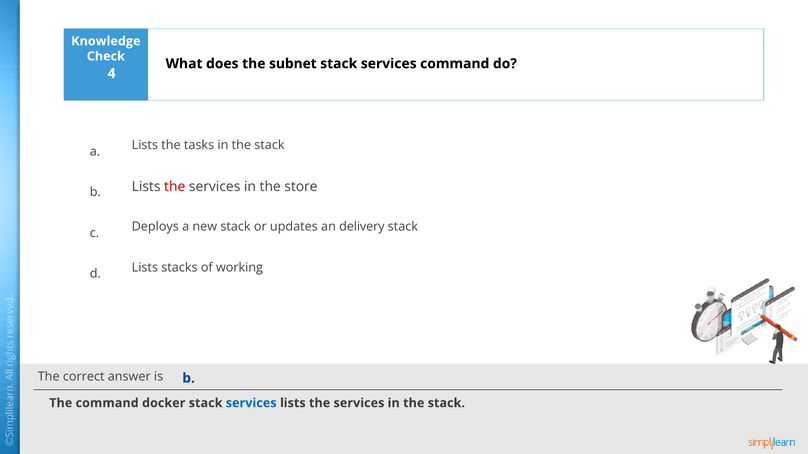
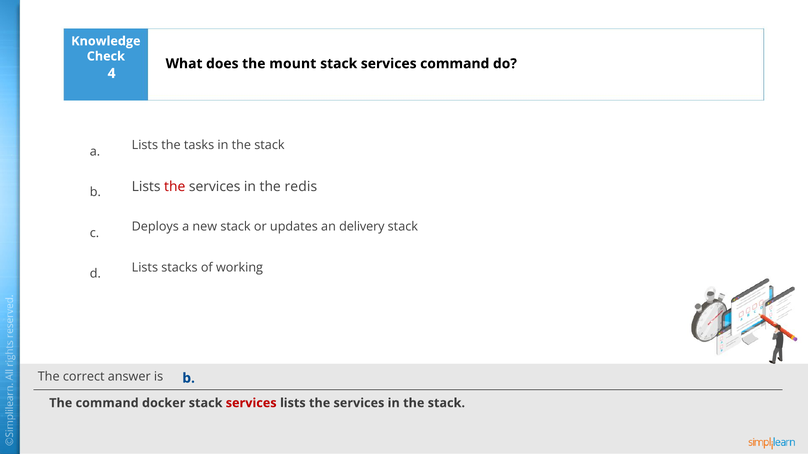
subnet: subnet -> mount (293, 64)
store: store -> redis (301, 187)
services colour: blue -> red (251, 403)
